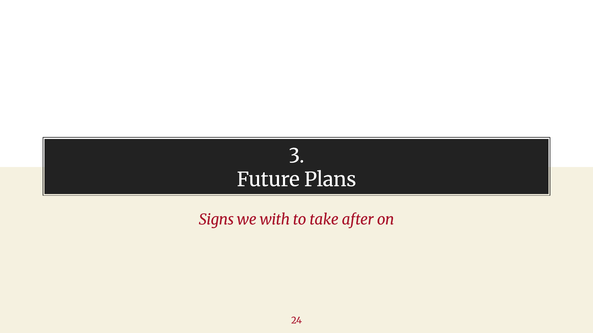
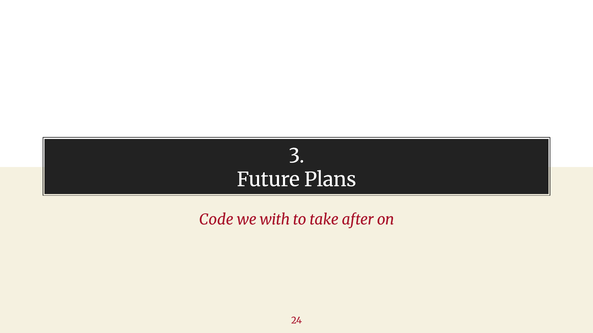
Signs: Signs -> Code (216, 220)
